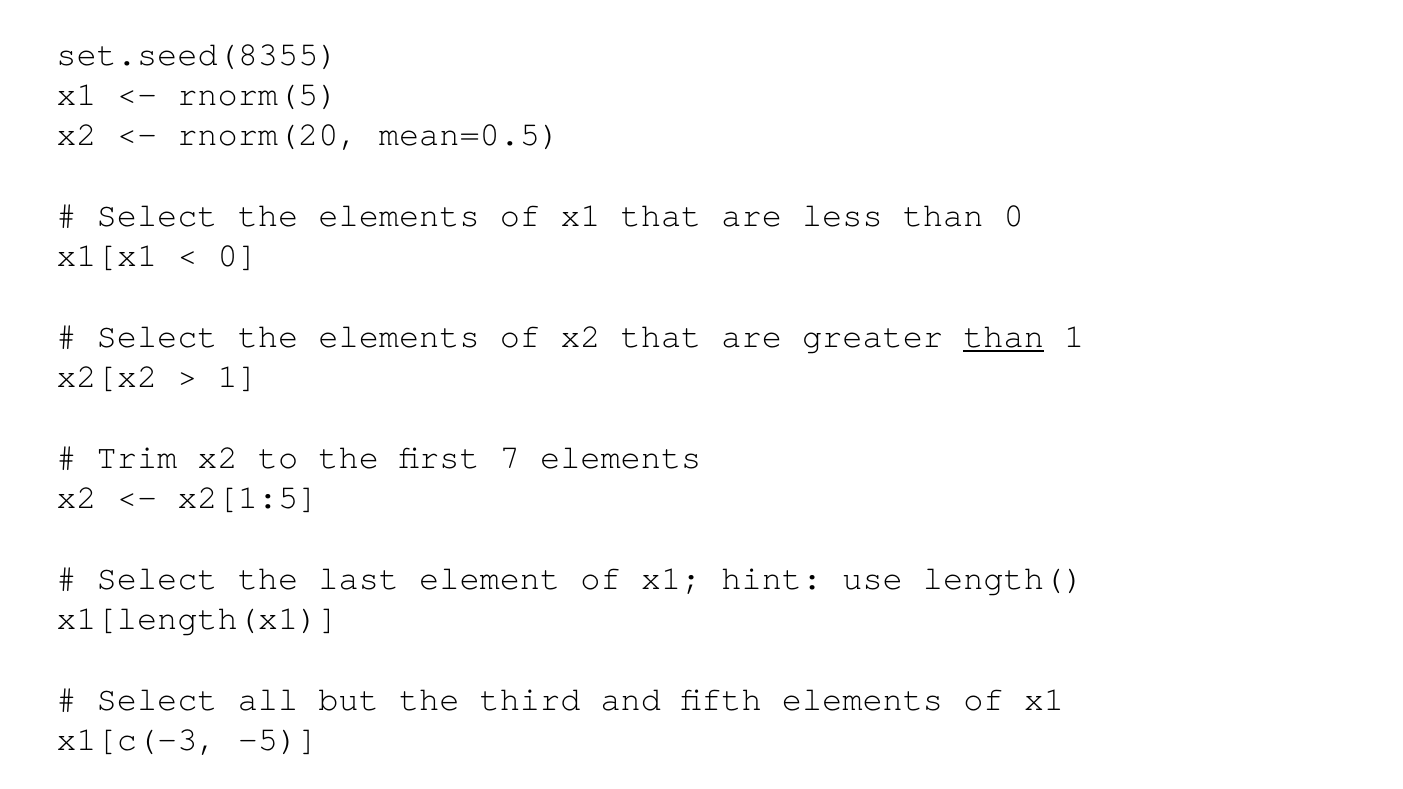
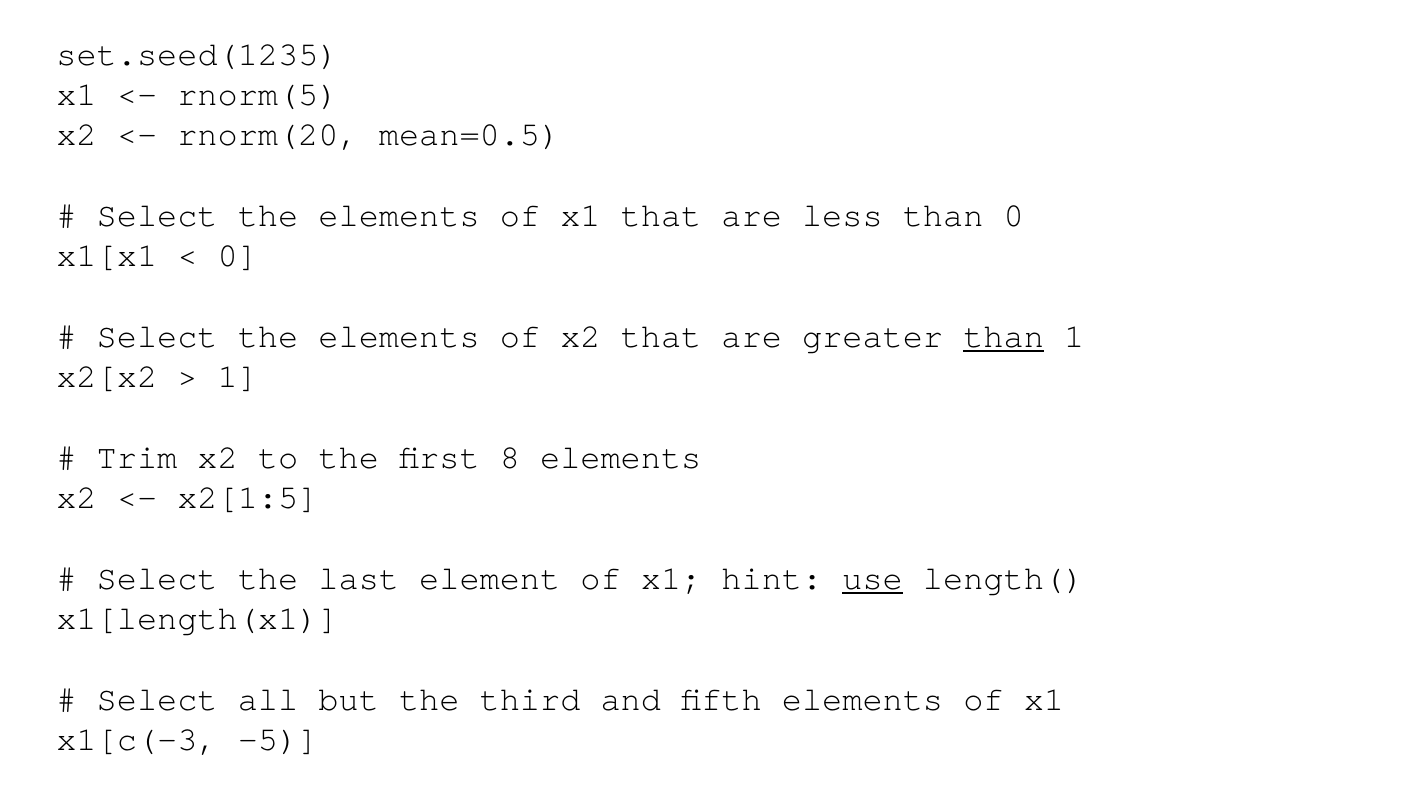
set.seed(8355: set.seed(8355 -> set.seed(1235 (198, 54)
7: 7 -> 8 (510, 457)
use underline: none -> present (873, 579)
